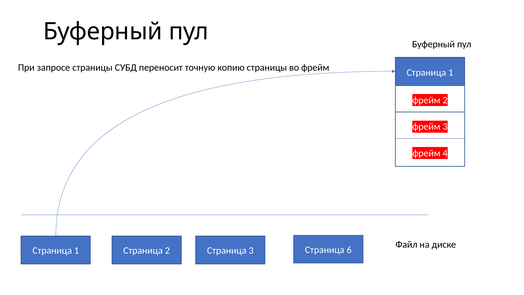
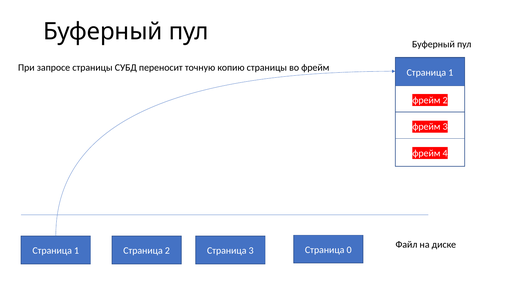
6: 6 -> 0 (349, 250)
